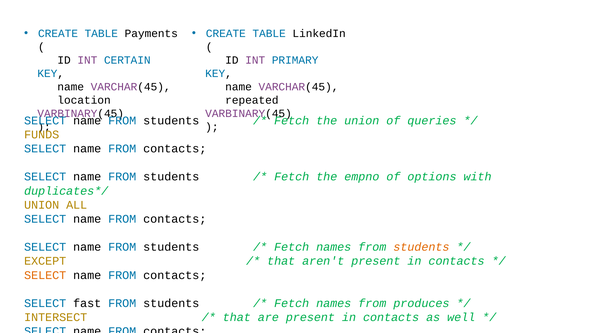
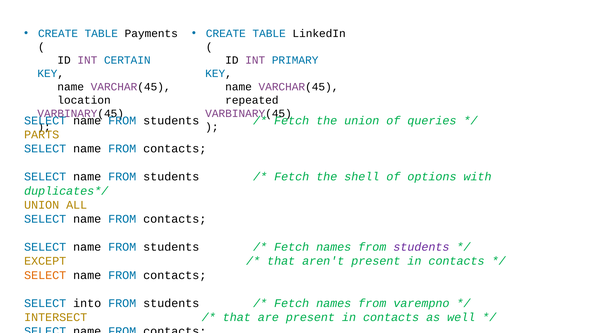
FUNDS: FUNDS -> PARTS (42, 135)
empno: empno -> shell (362, 177)
students colour: orange -> purple (421, 247)
fast: fast -> into (87, 303)
produces: produces -> varempno (421, 303)
